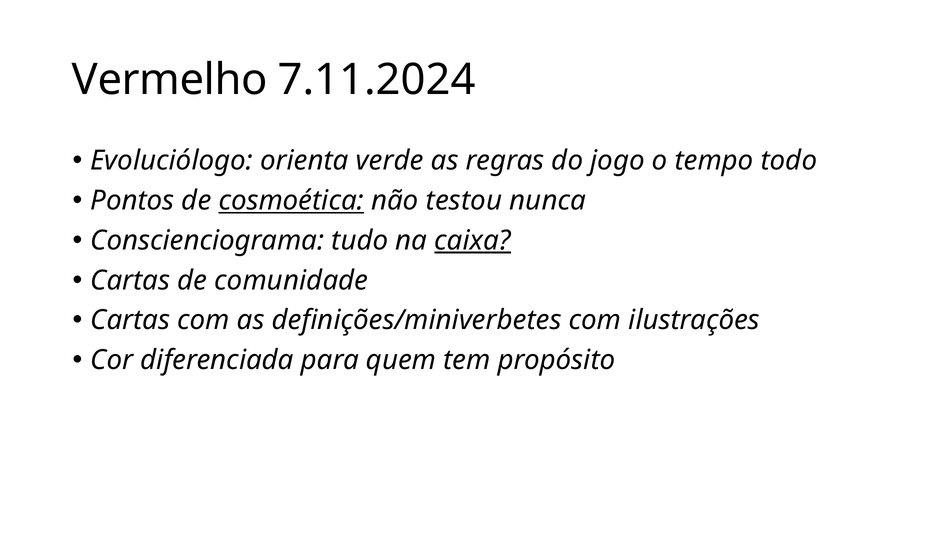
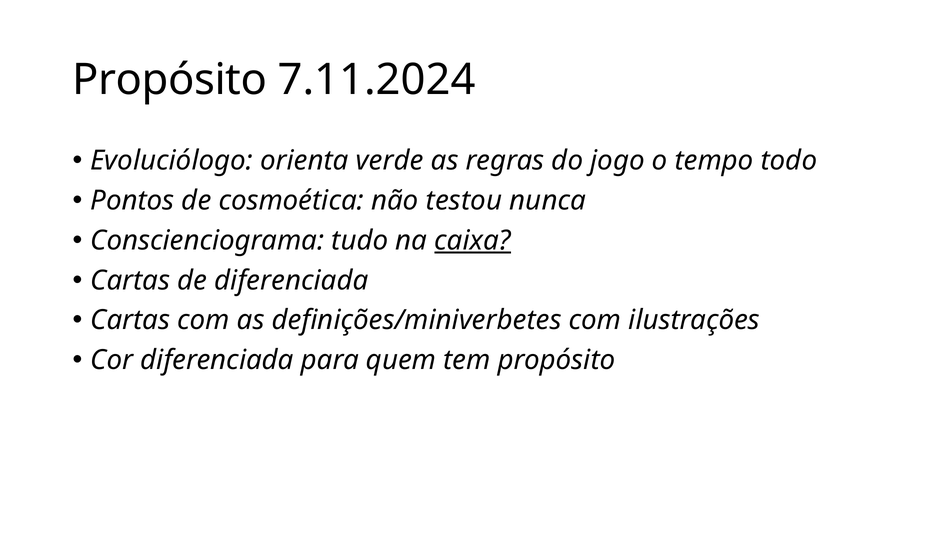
Vermelho: Vermelho -> Propósito (170, 80)
cosmoética underline: present -> none (291, 201)
de comunidade: comunidade -> diferenciada (291, 280)
